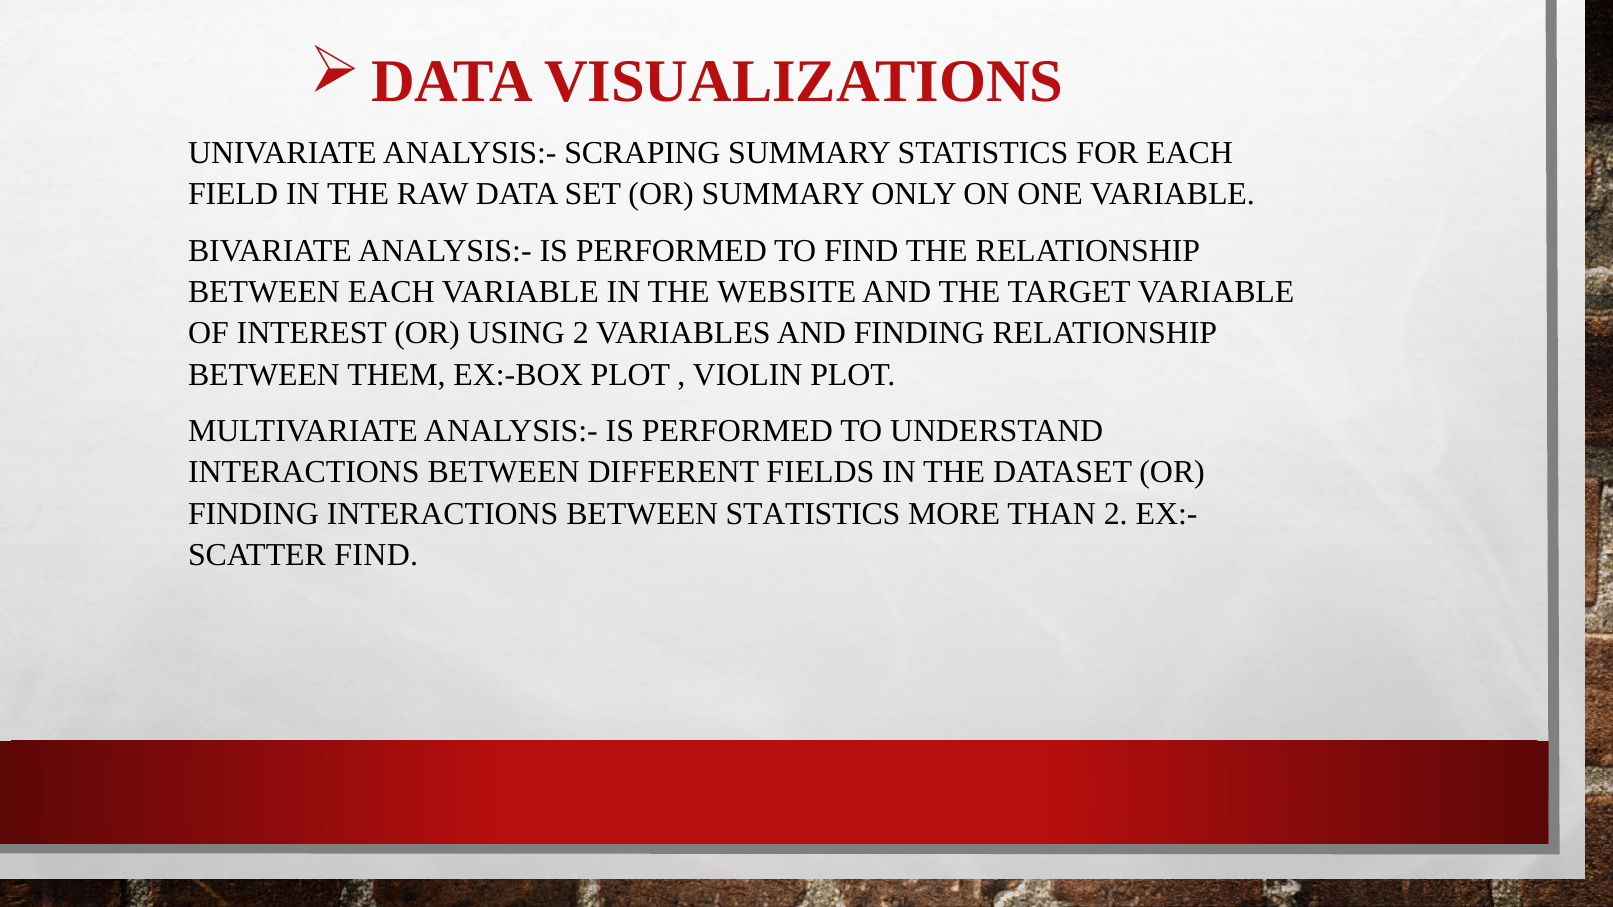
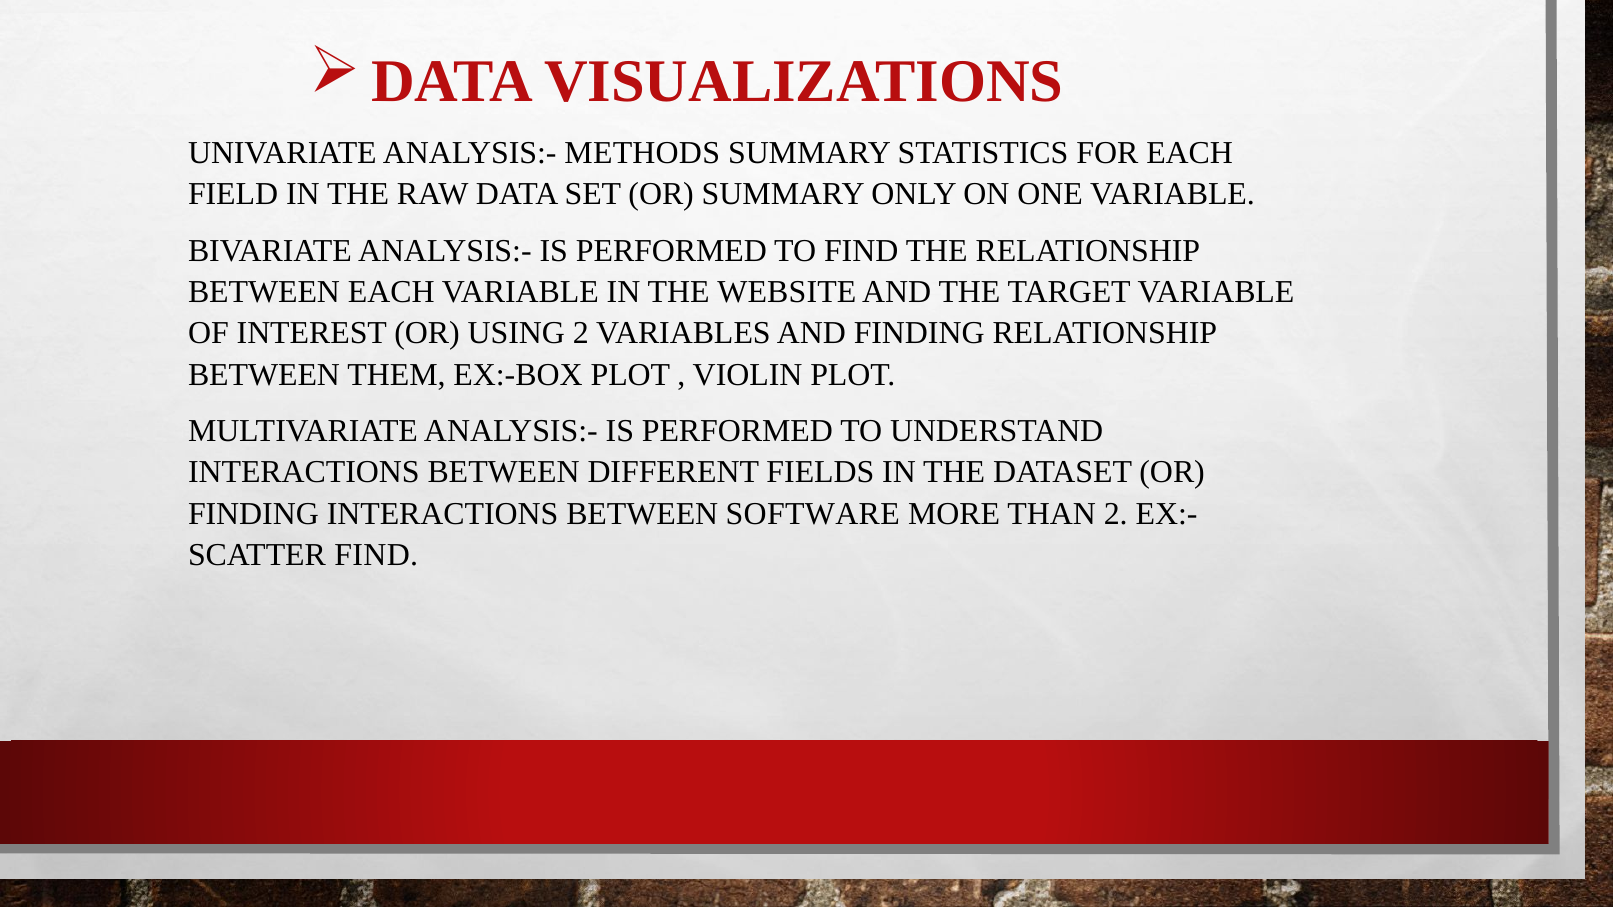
SCRAPING: SCRAPING -> METHODS (642, 153)
BETWEEN STATISTICS: STATISTICS -> SOFTWARE (813, 514)
